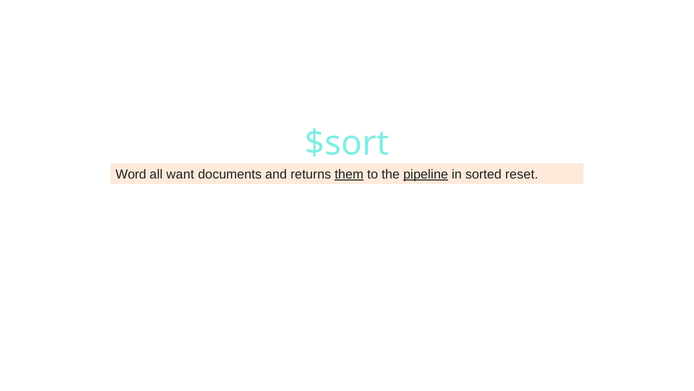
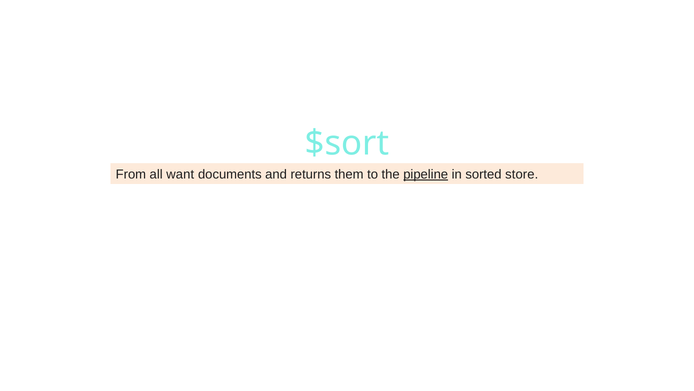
Word: Word -> From (131, 174)
them underline: present -> none (349, 174)
reset: reset -> store (522, 174)
